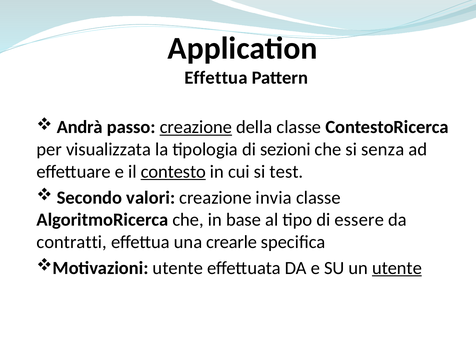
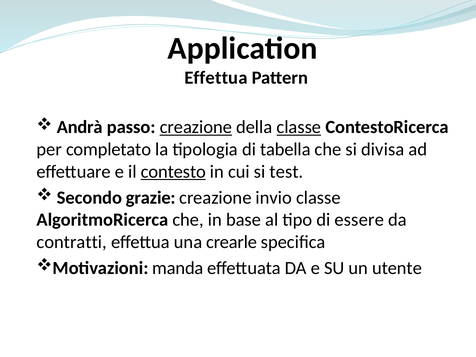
classe underline: none -> present (299, 127)
visualizzata: visualizzata -> completato (109, 149)
sezioni: sezioni -> tabella (285, 149)
senza: senza -> divisa (383, 149)
valori: valori -> grazie (151, 198)
invia: invia -> invio (274, 198)
Motivazioni utente: utente -> manda (178, 268)
utente underline: present -> none (397, 268)
